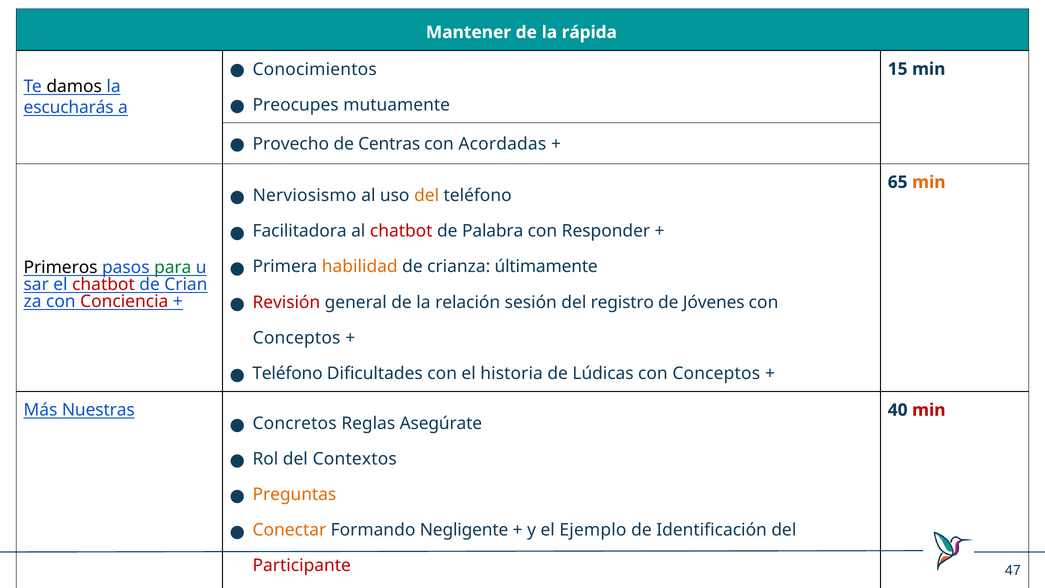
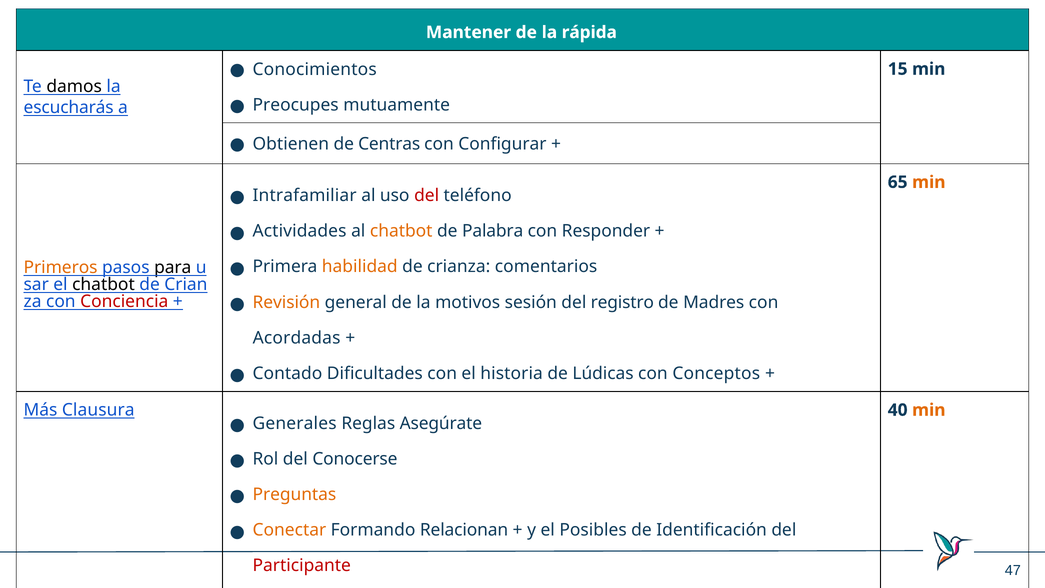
Provecho: Provecho -> Obtienen (291, 144)
Acordadas: Acordadas -> Configurar (502, 144)
Nerviosismo: Nerviosismo -> Intrafamiliar (305, 196)
del colour: orange -> red (427, 196)
Facilitadora: Facilitadora -> Actividades (300, 231)
chatbot colour: red -> orange (401, 231)
últimamente: últimamente -> comentarios (546, 267)
Primeros colour: black -> orange (61, 267)
para colour: green -> black (173, 267)
chatbot colour: red -> black (103, 285)
Revisión colour: red -> orange (286, 302)
relación: relación -> motivos (468, 302)
Jóvenes: Jóvenes -> Madres (714, 302)
Conceptos: Conceptos -> Acordadas (297, 338)
Teléfono: Teléfono -> Contado (287, 373)
Nuestras: Nuestras -> Clausura (98, 410)
min colour: red -> orange (929, 410)
Concretos: Concretos -> Generales (295, 423)
Contextos: Contextos -> Conocerse (355, 459)
Negligente: Negligente -> Relacionan (464, 530)
Ejemplo: Ejemplo -> Posibles (593, 530)
